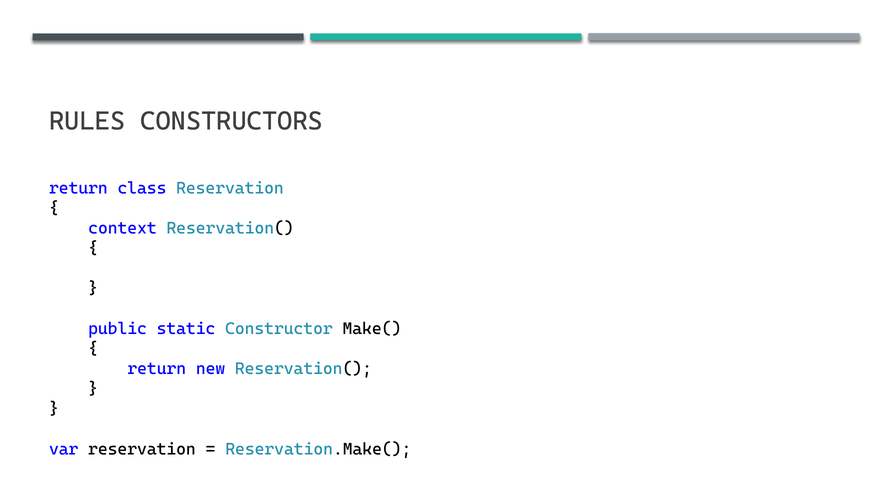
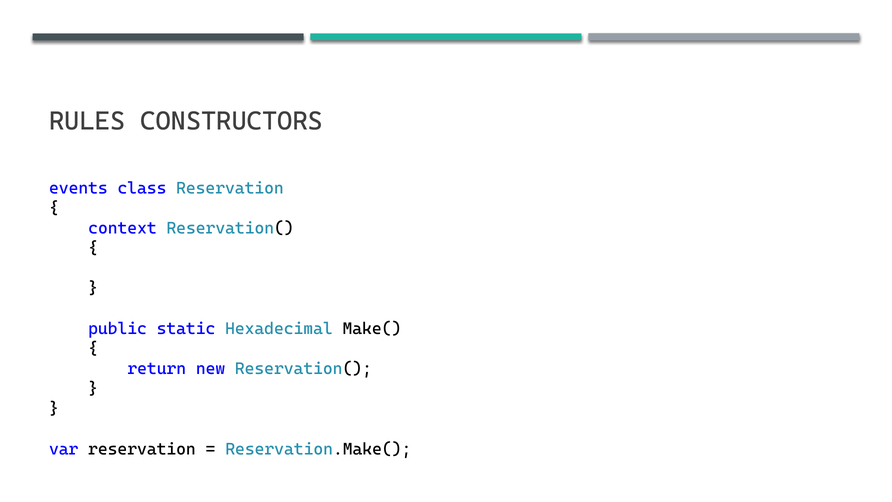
return: return -> events (78, 188)
Constructor: Constructor -> Hexadecimal (279, 328)
